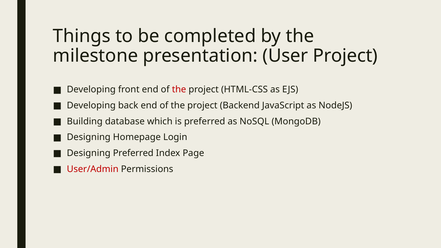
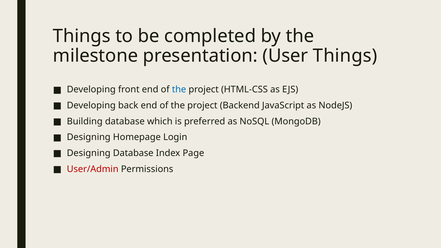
User Project: Project -> Things (345, 56)
the colour: red -> blue (179, 90)
Designing Preferred: Preferred -> Database (133, 153)
